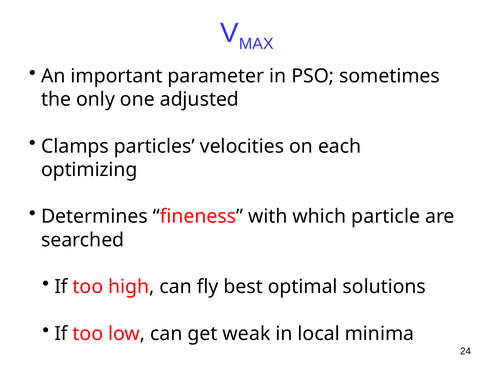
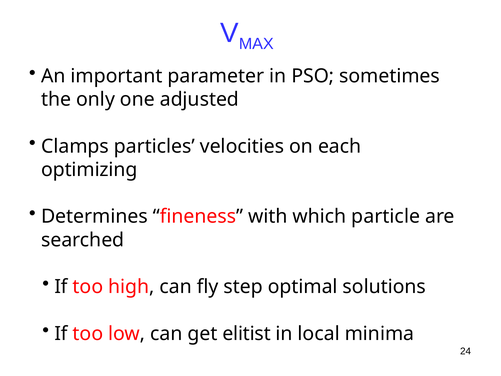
best: best -> step (243, 287)
weak: weak -> elitist (247, 333)
